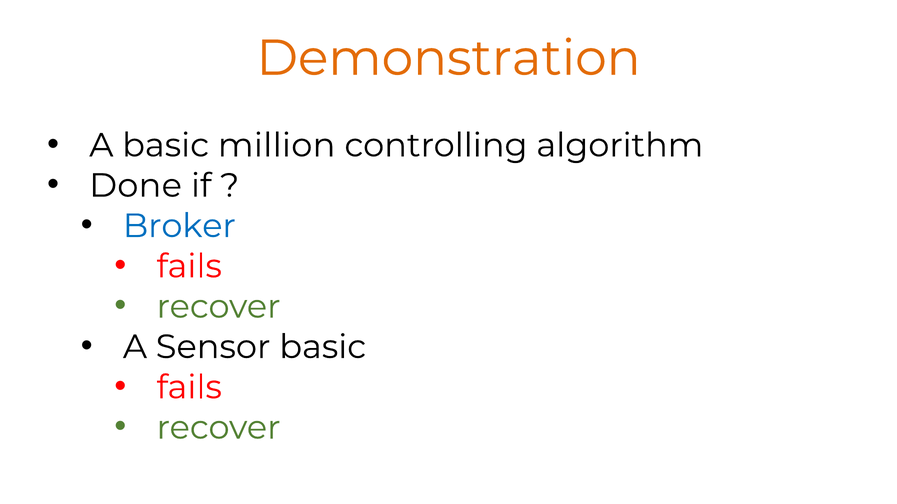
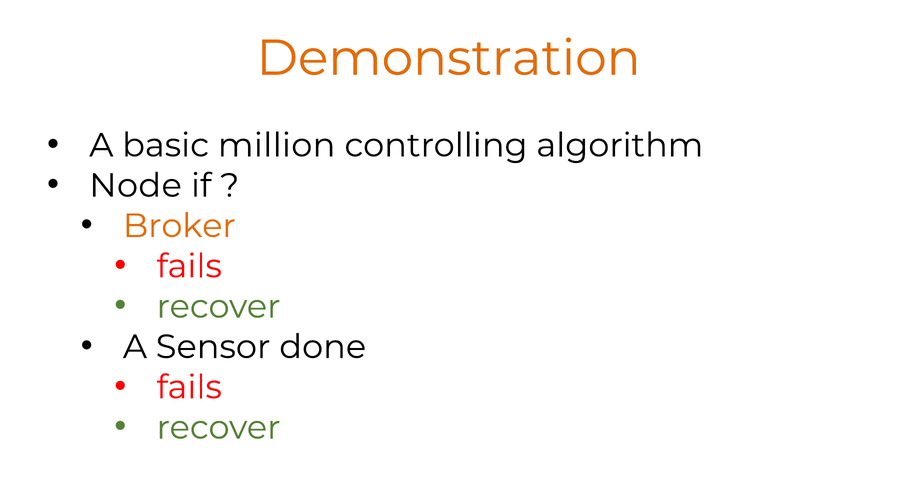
Done: Done -> Node (136, 186)
Broker colour: blue -> orange (179, 226)
Sensor basic: basic -> done (323, 347)
